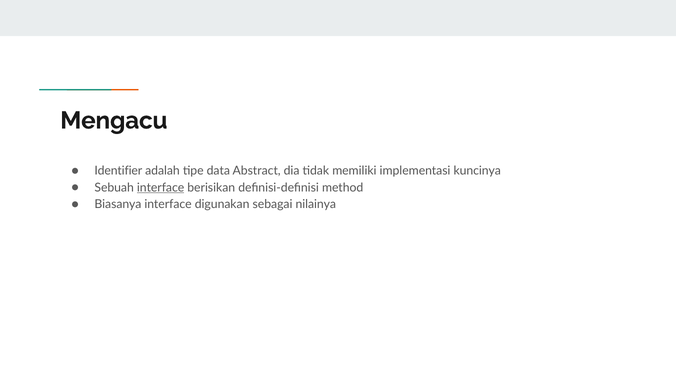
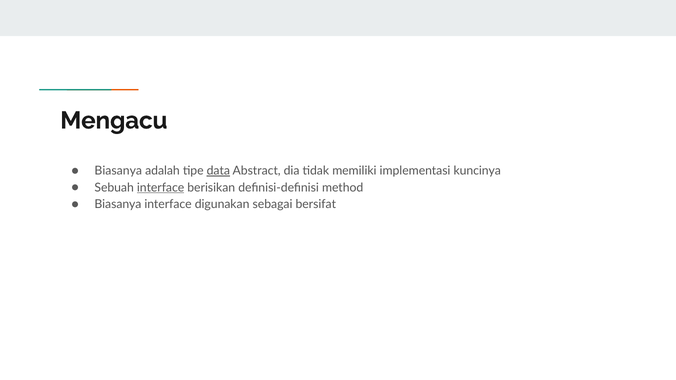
Identifier: Identifier -> Biasanya (118, 171)
data underline: none -> present (218, 171)
nilainya: nilainya -> bersifat (316, 205)
